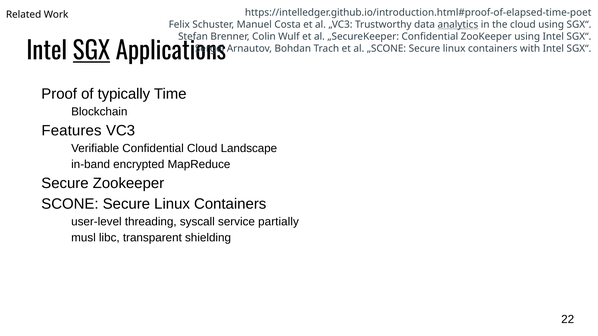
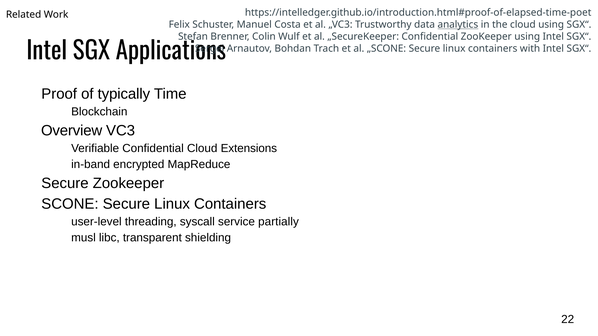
SGX underline: present -> none (92, 51)
Features: Features -> Overview (72, 131)
Landscape: Landscape -> Extensions (249, 148)
